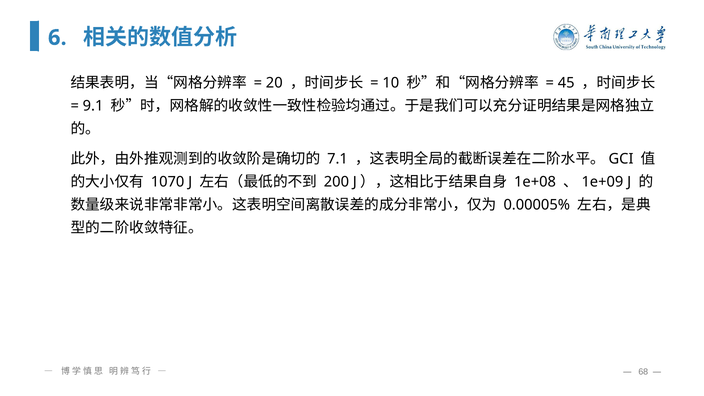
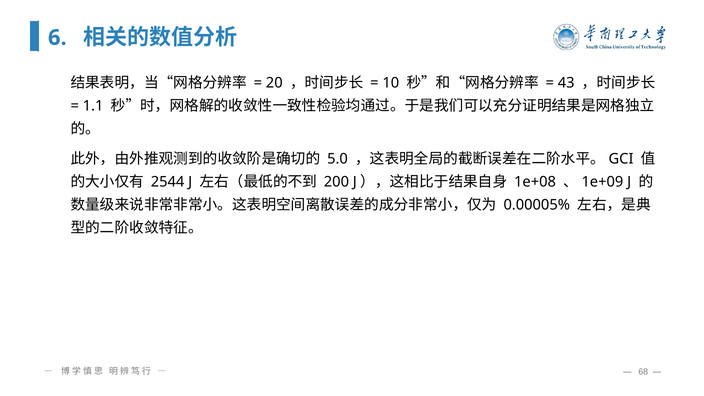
45: 45 -> 43 (566, 83)
9.1: 9.1 -> 1.1 (93, 106)
7.1: 7.1 -> 5.0 (338, 159)
1070: 1070 -> 2544 (168, 182)
